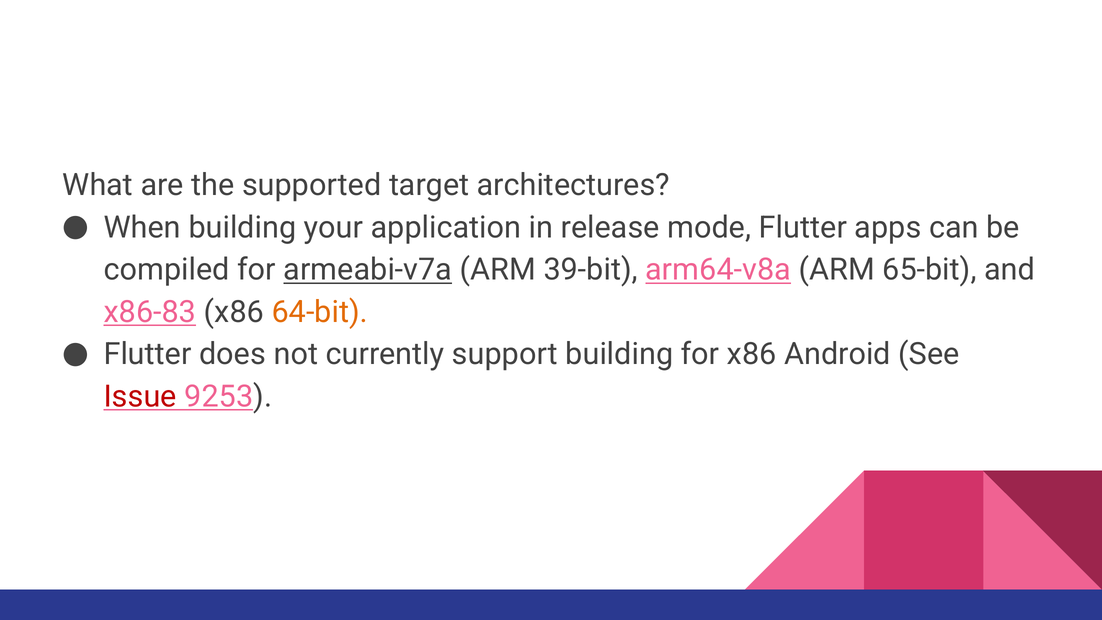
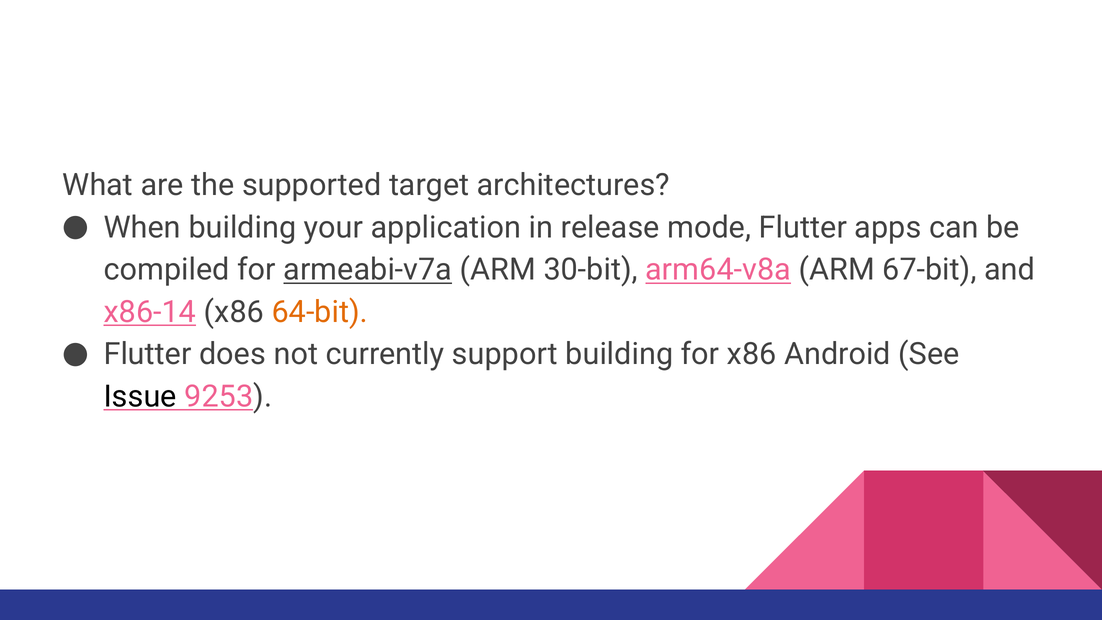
39-bit: 39-bit -> 30-bit (591, 270)
65-bit: 65-bit -> 67-bit (929, 270)
x86-83: x86-83 -> x86-14 (150, 312)
Issue colour: red -> black (140, 397)
